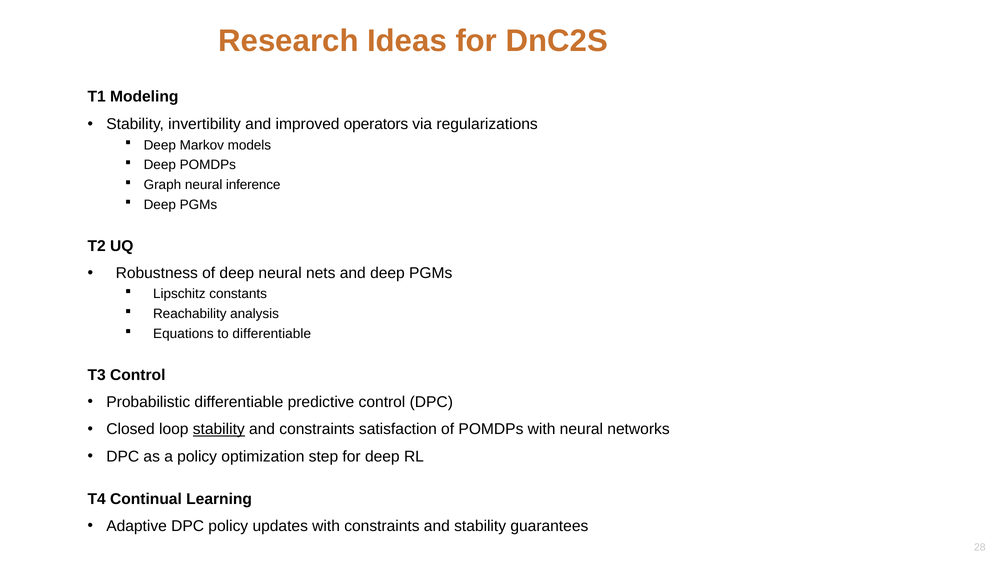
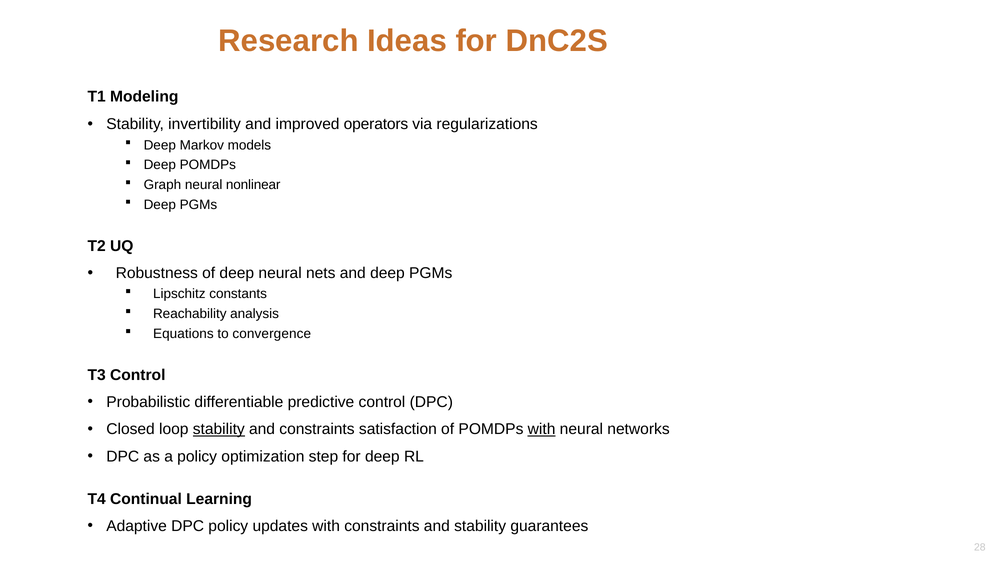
inference: inference -> nonlinear (253, 185)
to differentiable: differentiable -> convergence (272, 333)
with underline: none -> present (542, 429)
